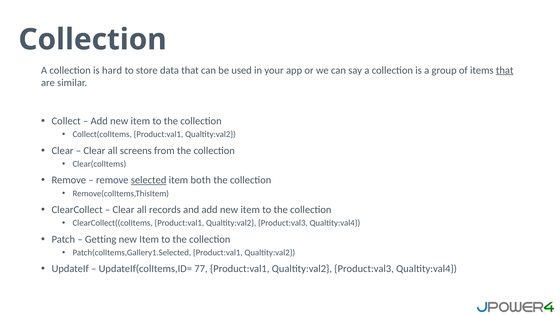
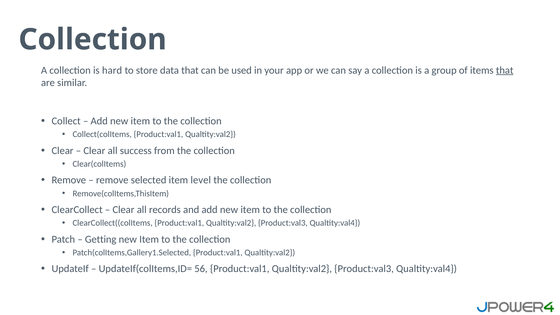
screens: screens -> success (136, 151)
selected underline: present -> none (149, 180)
both: both -> level (201, 180)
77: 77 -> 56 (201, 269)
